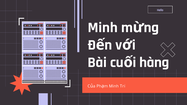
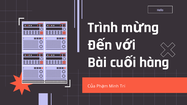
Minh: Minh -> Trình (103, 27)
